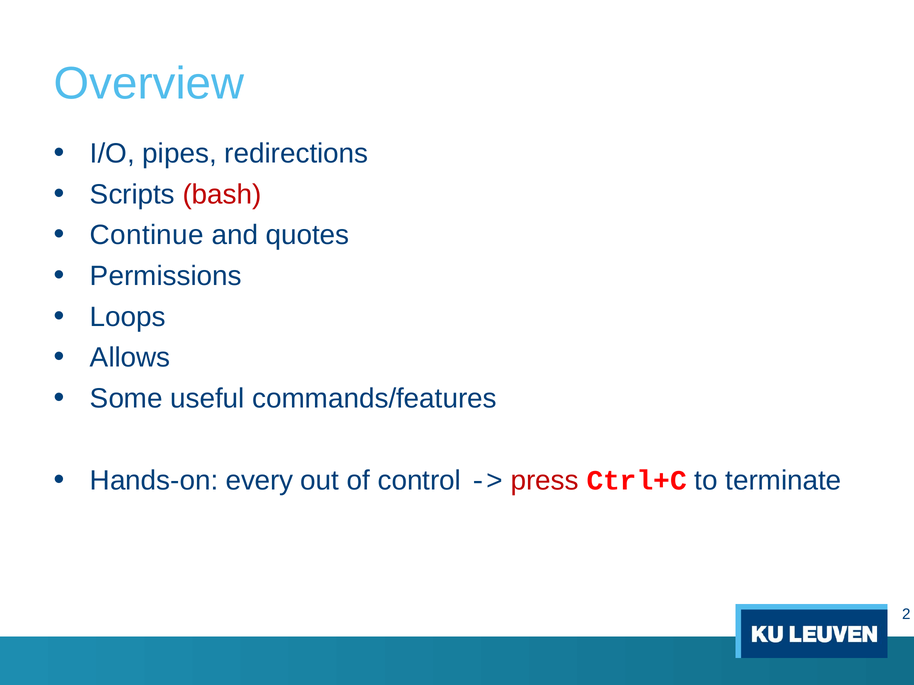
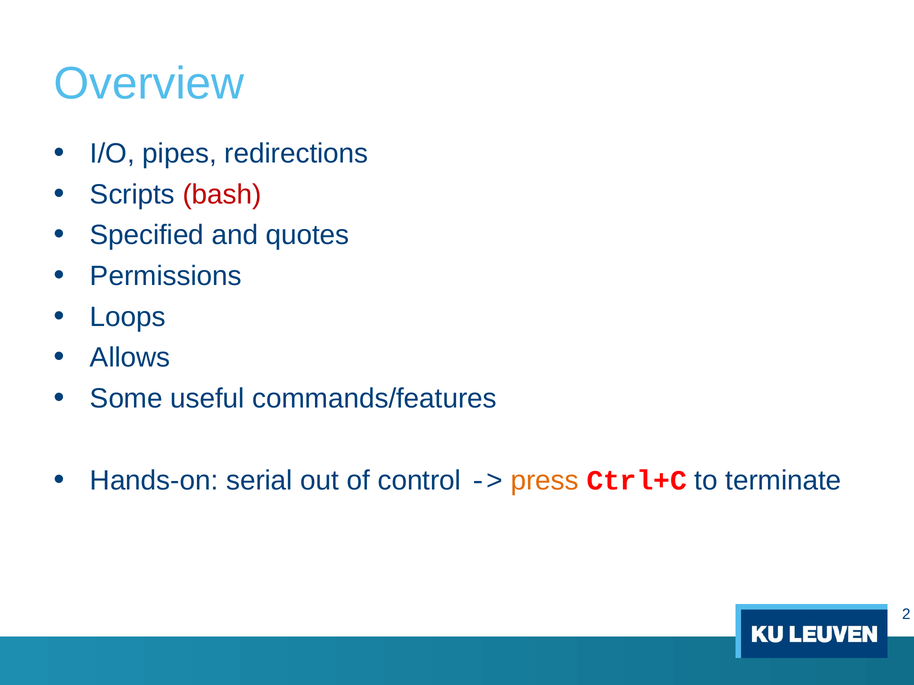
Continue: Continue -> Specified (147, 235)
every: every -> serial (259, 481)
press colour: red -> orange (545, 481)
